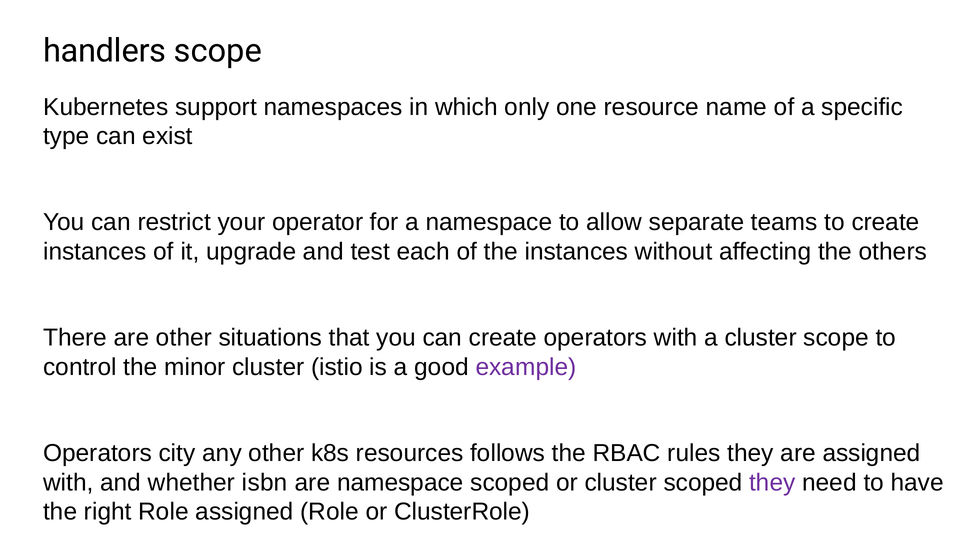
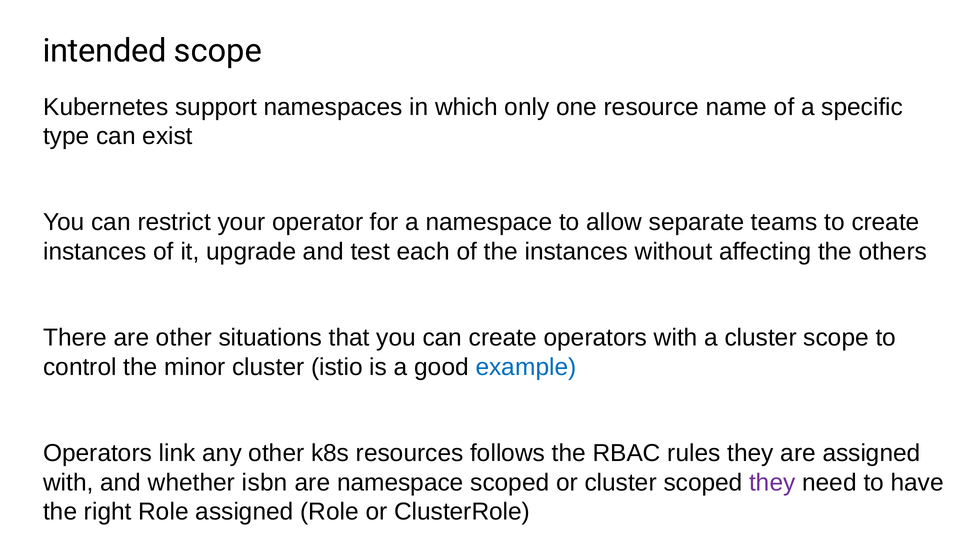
handlers: handlers -> intended (105, 51)
example colour: purple -> blue (526, 367)
city: city -> link (177, 453)
